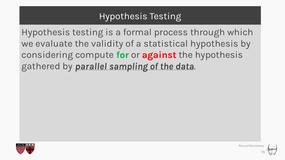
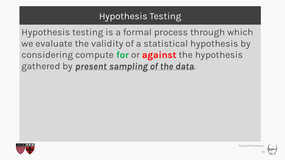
parallel: parallel -> present (91, 66)
